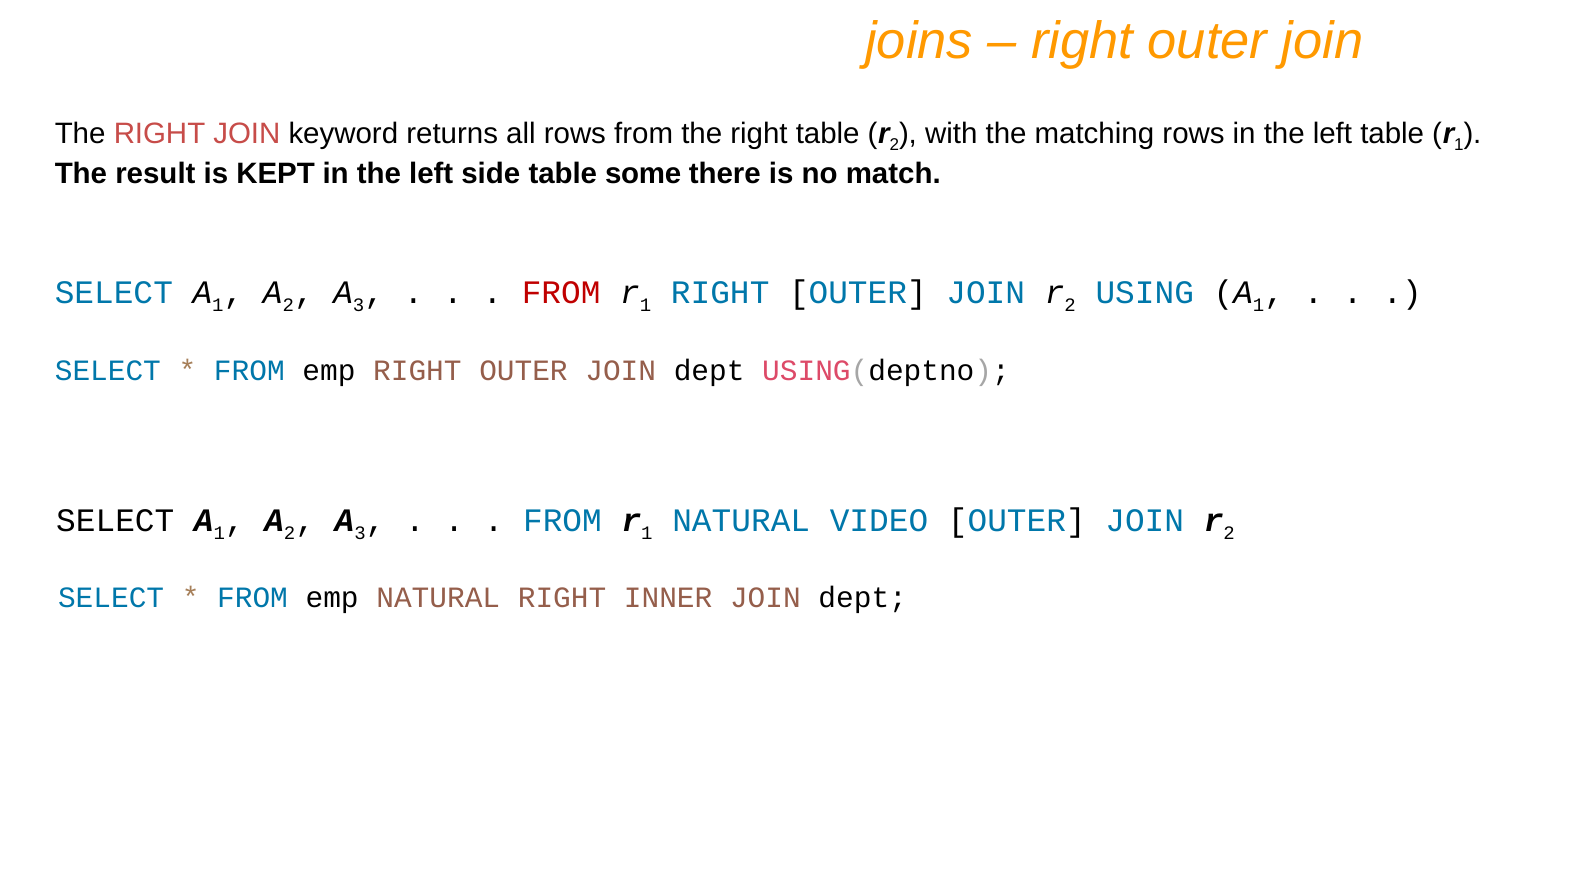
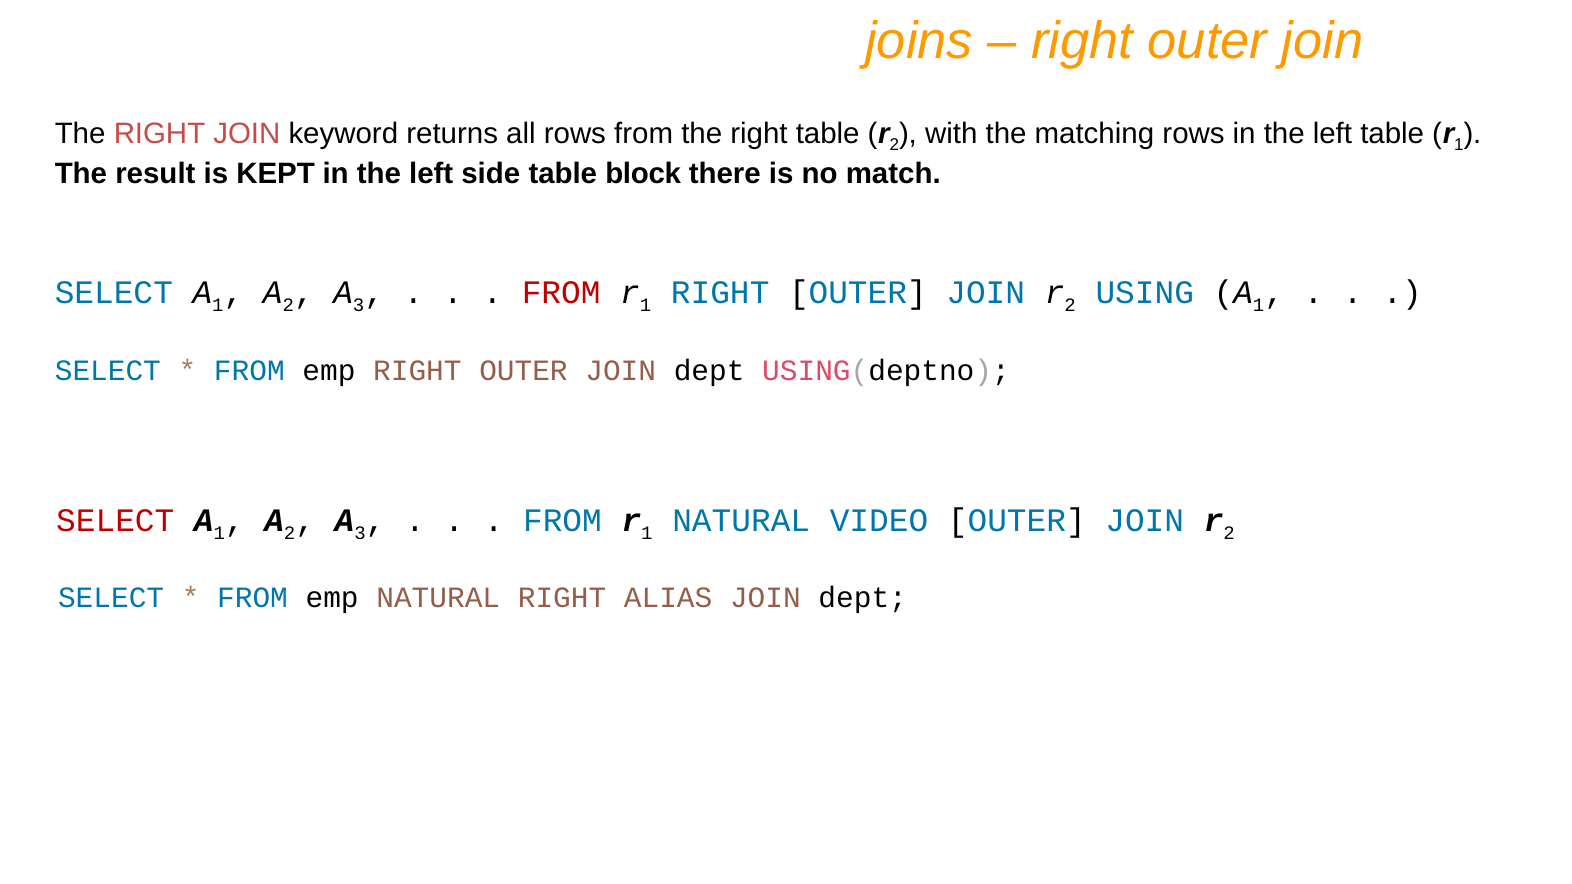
some: some -> block (643, 174)
SELECT colour: black -> red (115, 521)
INNER: INNER -> ALIAS (668, 598)
